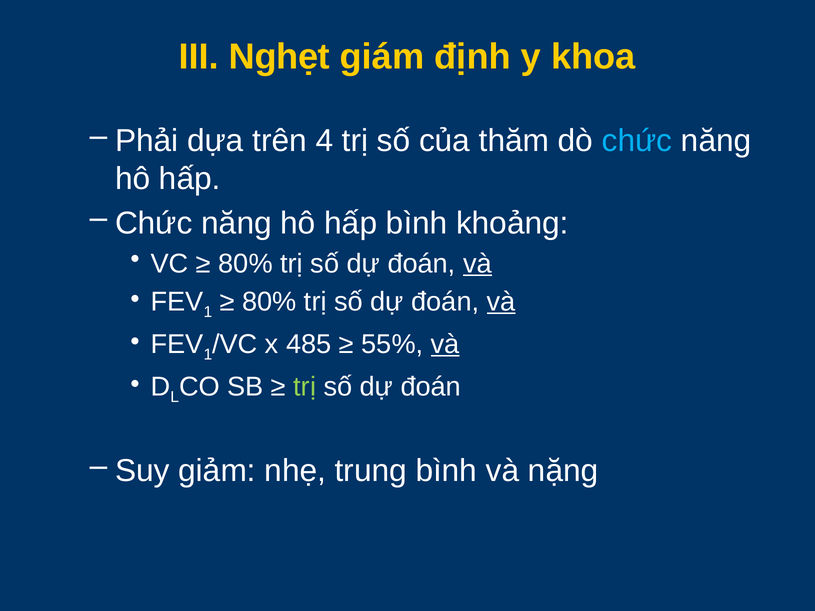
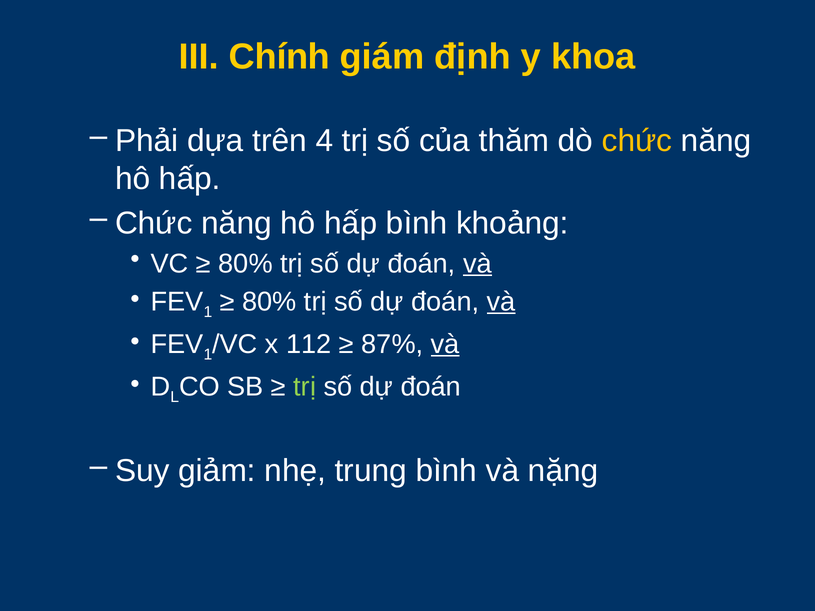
Nghẹt: Nghẹt -> Chính (279, 57)
chức colour: light blue -> yellow (637, 141)
485: 485 -> 112 (309, 344)
55%: 55% -> 87% (392, 344)
